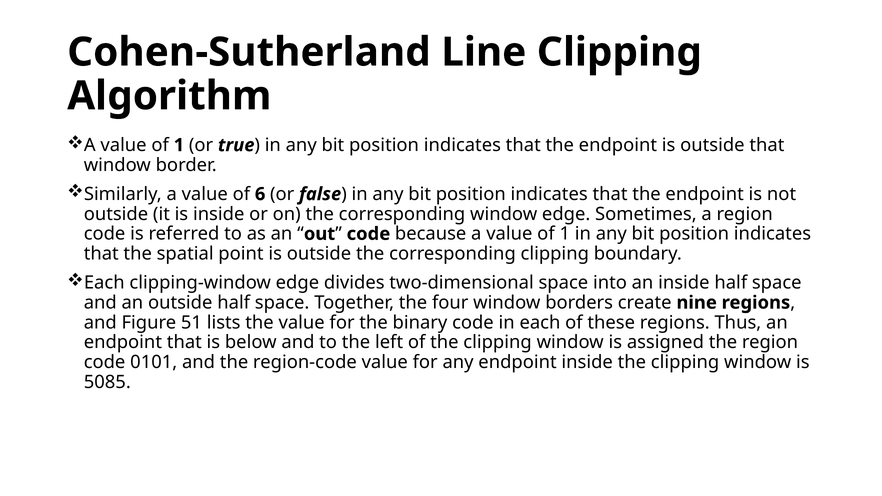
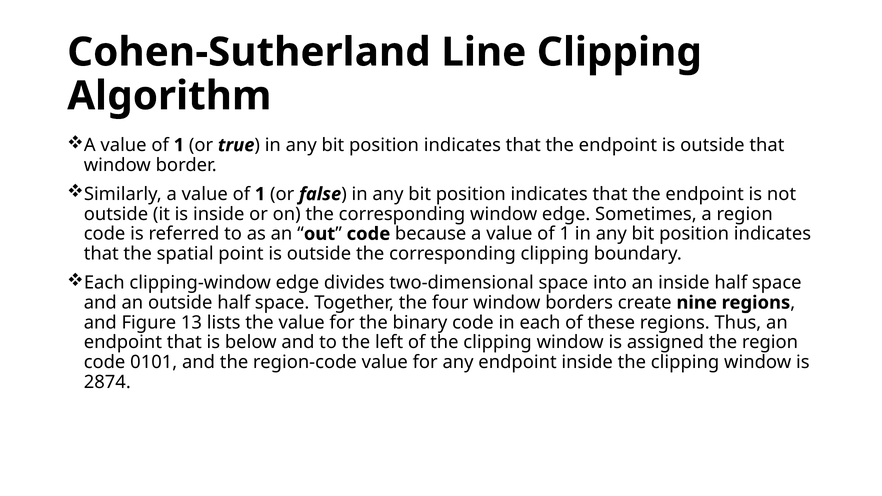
6: 6 -> 1 (260, 194)
51: 51 -> 13 (191, 323)
5085: 5085 -> 2874 (107, 382)
